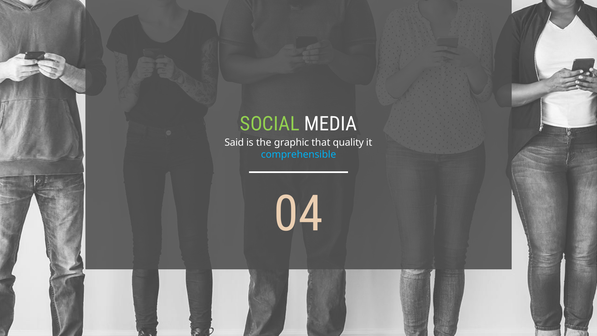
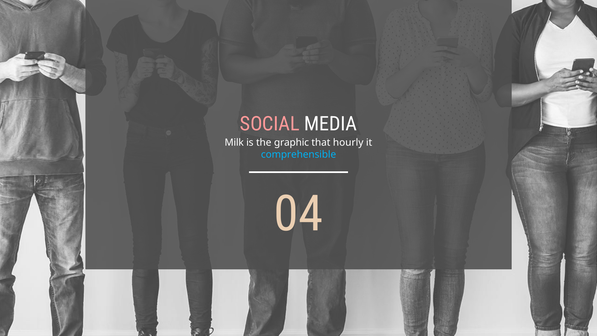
SOCIAL colour: light green -> pink (270, 124)
Said: Said -> Milk (234, 142)
quality: quality -> hourly (348, 142)
